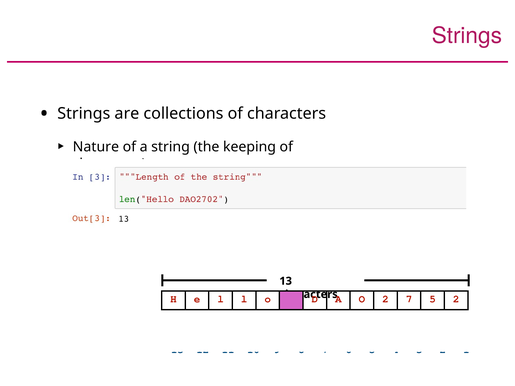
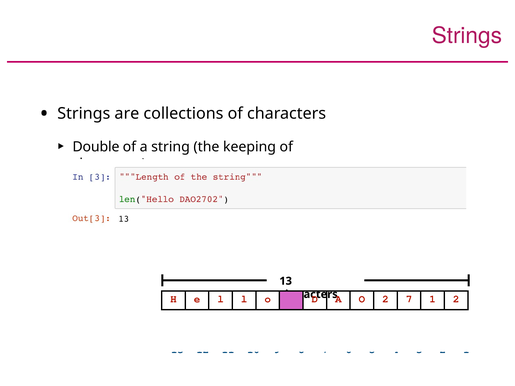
Nature: Nature -> Double (96, 147)
7 5: 5 -> 1 (433, 299)
